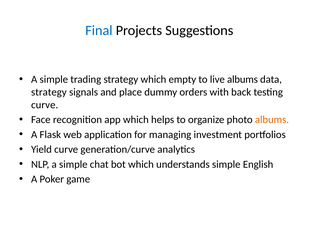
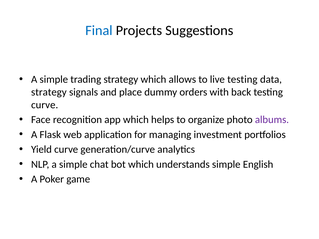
empty: empty -> allows (182, 79)
live albums: albums -> testing (242, 79)
albums colour: orange -> purple (272, 120)
